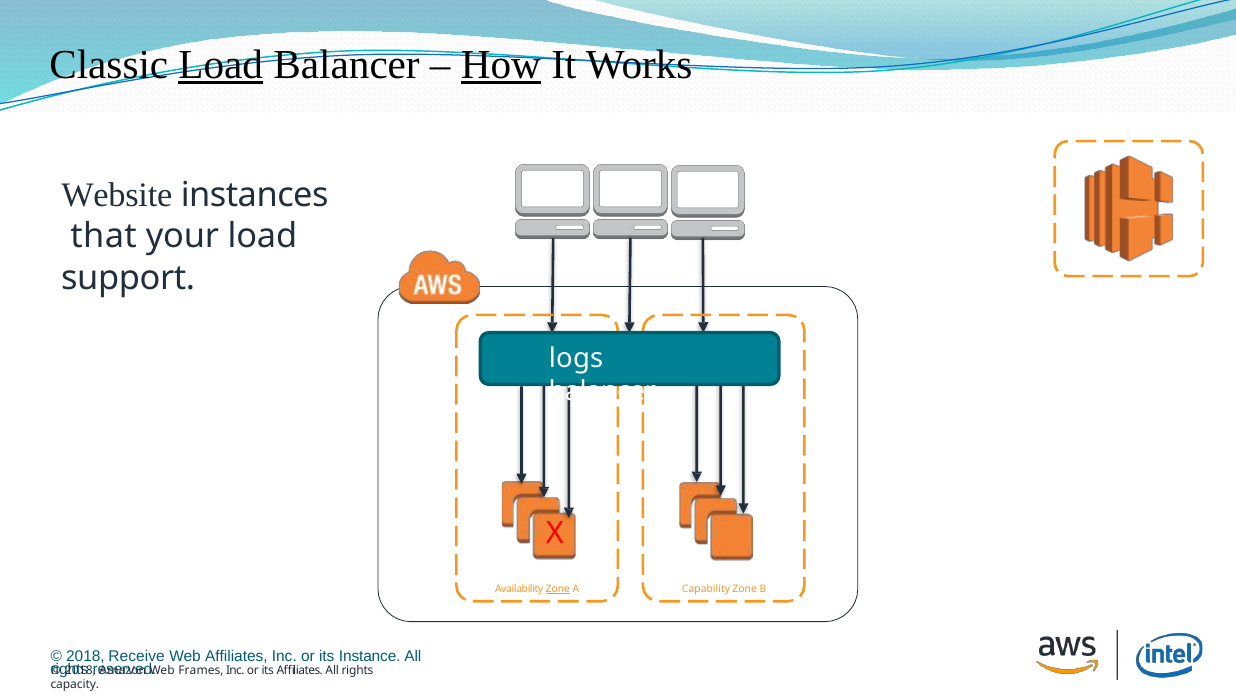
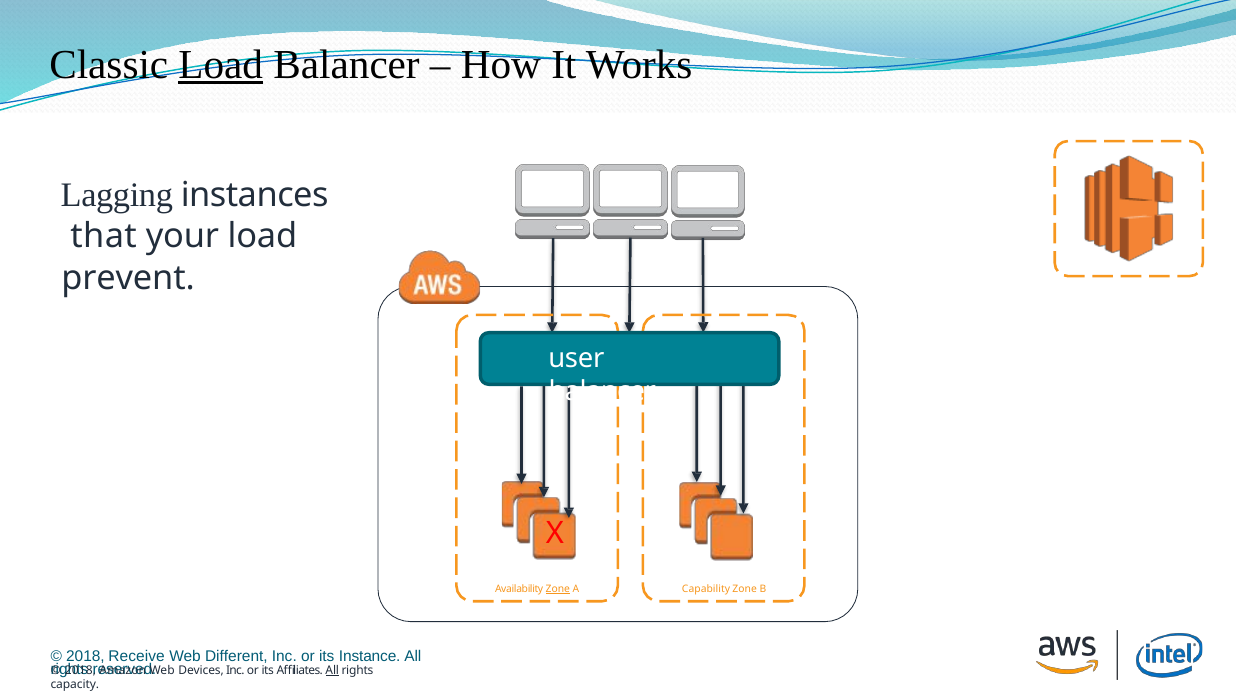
How underline: present -> none (501, 65)
Website: Website -> Lagging (117, 195)
support: support -> prevent (128, 278)
logs: logs -> user (576, 359)
Web Affiliates: Affiliates -> Different (236, 656)
Frames: Frames -> Devices (201, 671)
All underline: none -> present (332, 671)
